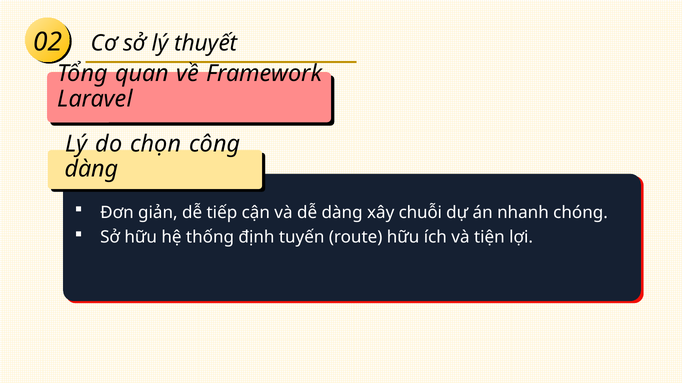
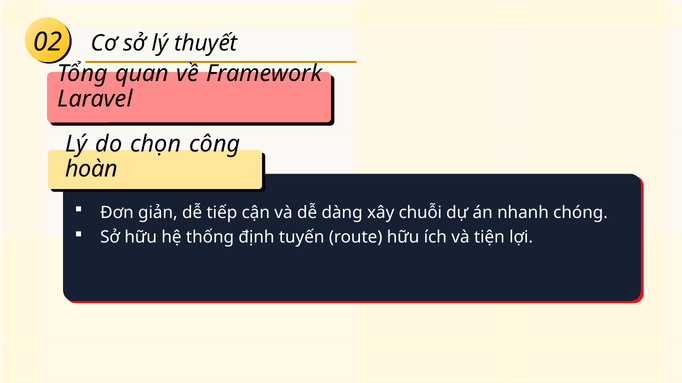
dàng: dàng -> hoàn (92, 169)
